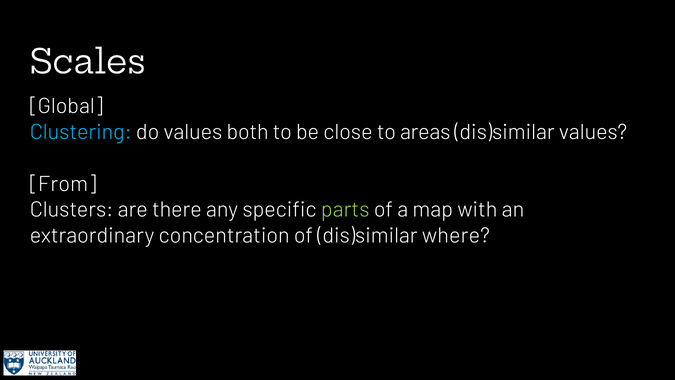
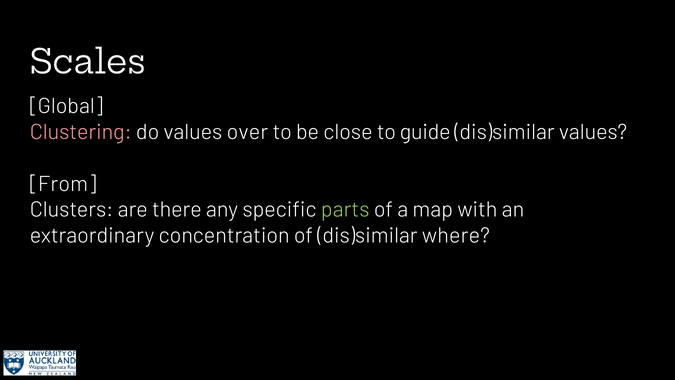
Clustering colour: light blue -> pink (81, 132)
both: both -> over (247, 132)
areas: areas -> guide (425, 132)
